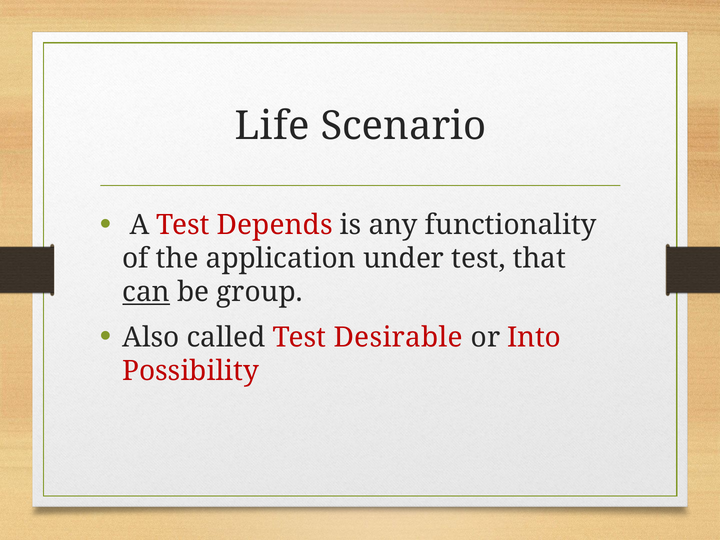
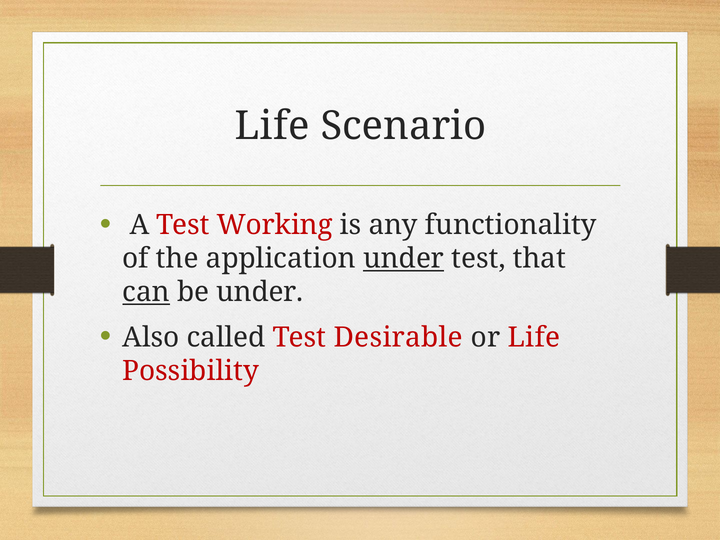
Depends: Depends -> Working (275, 225)
under underline: none -> present (404, 259)
be group: group -> under (260, 292)
or Into: Into -> Life (534, 337)
